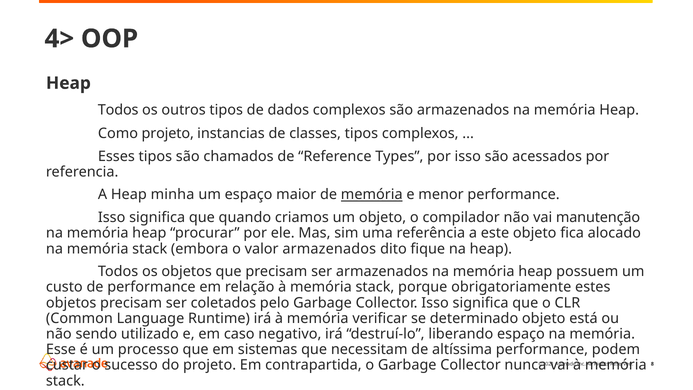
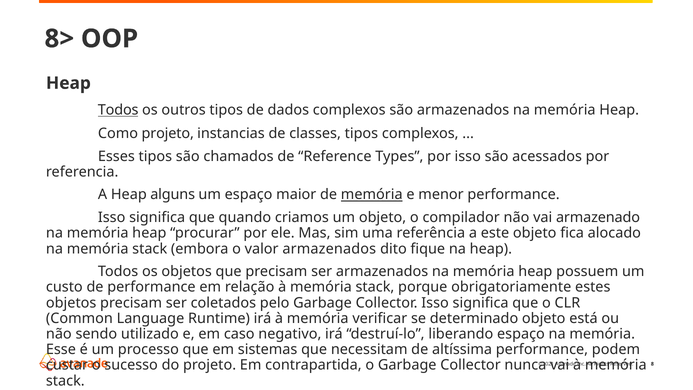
4>: 4> -> 8> (59, 39)
Todos underline: none -> present (118, 110)
minha: minha -> alguns (173, 195)
manutenção: manutenção -> armazenado (598, 217)
